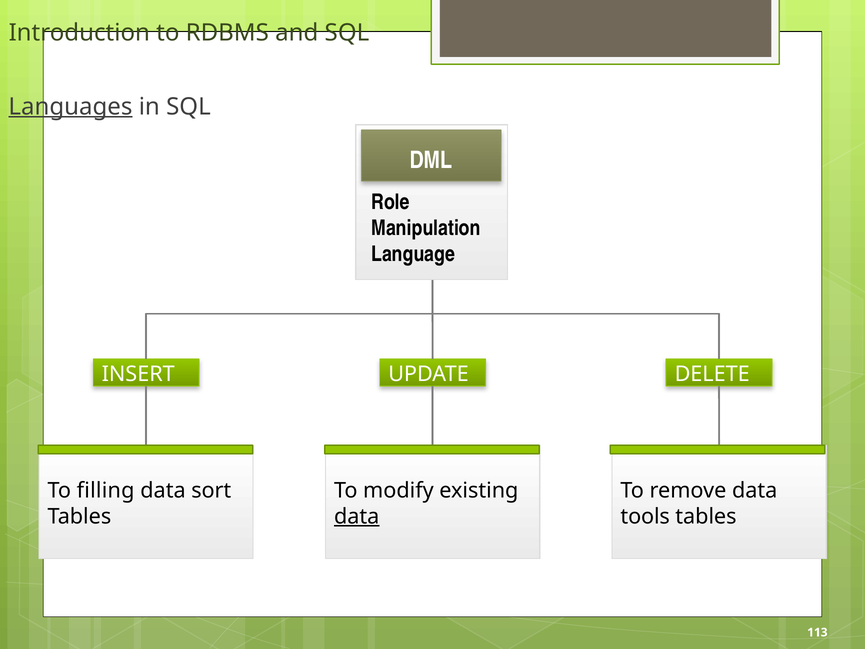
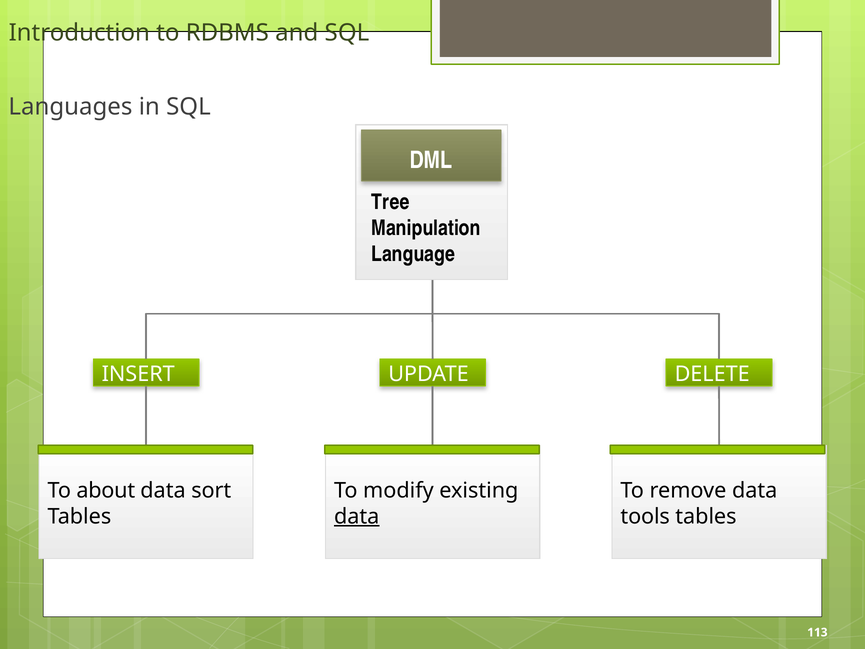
Languages underline: present -> none (70, 107)
Role: Role -> Tree (390, 202)
filling: filling -> about (106, 490)
